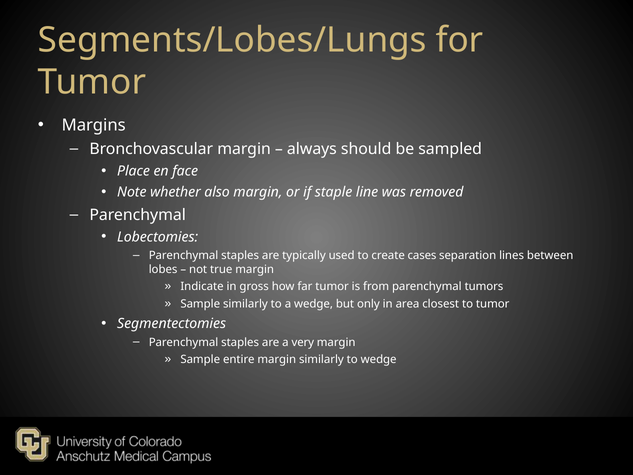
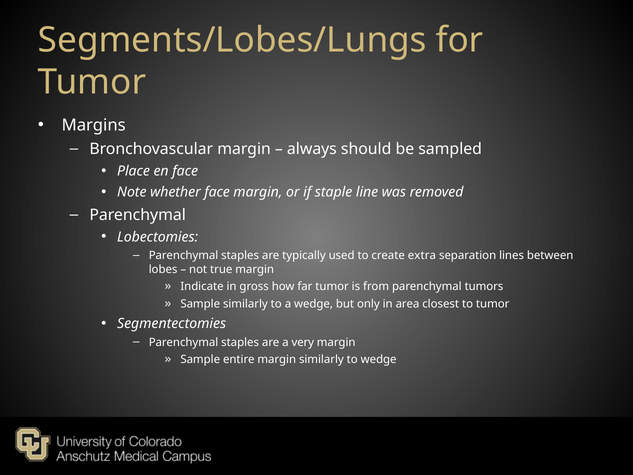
whether also: also -> face (217, 192)
cases: cases -> extra (422, 256)
